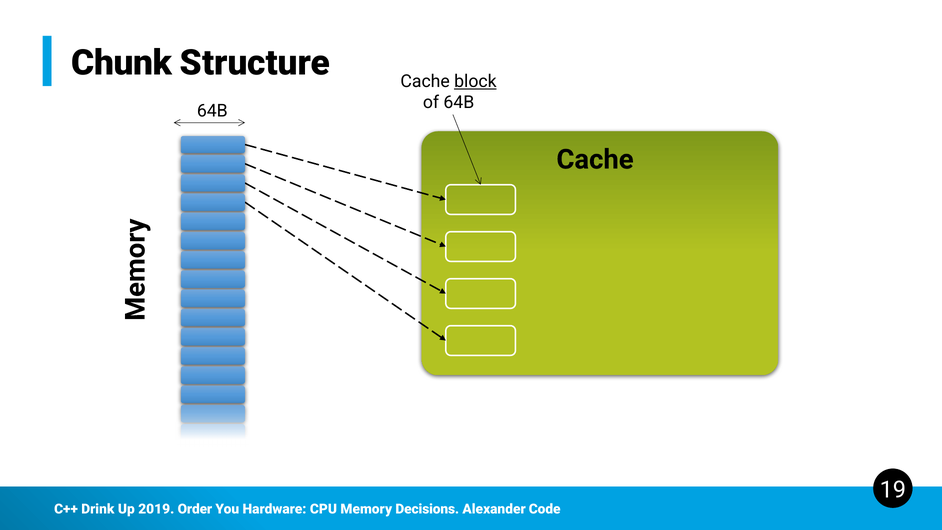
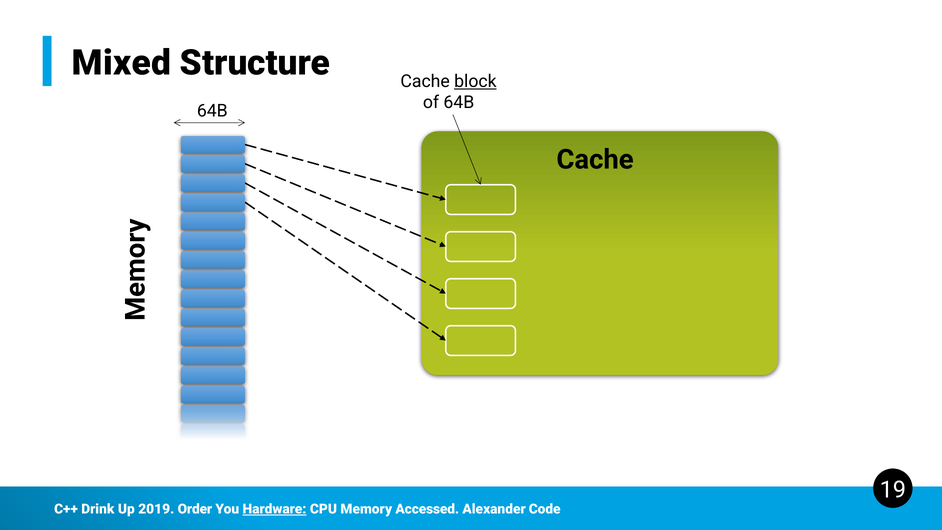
Chunk: Chunk -> Mixed (121, 63)
Hardware underline: none -> present (275, 509)
Decisions: Decisions -> Accessed (427, 509)
